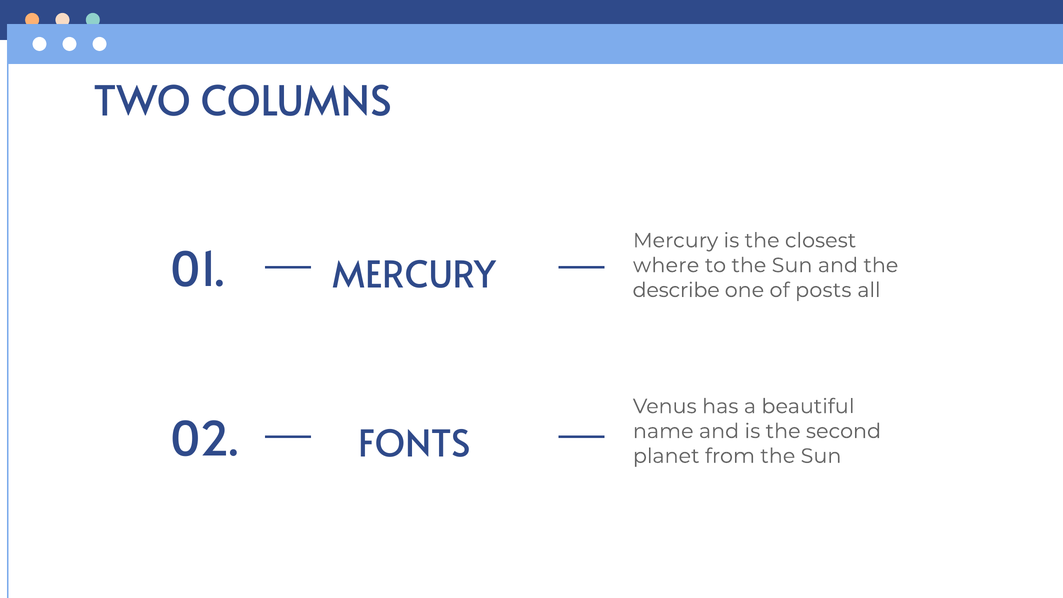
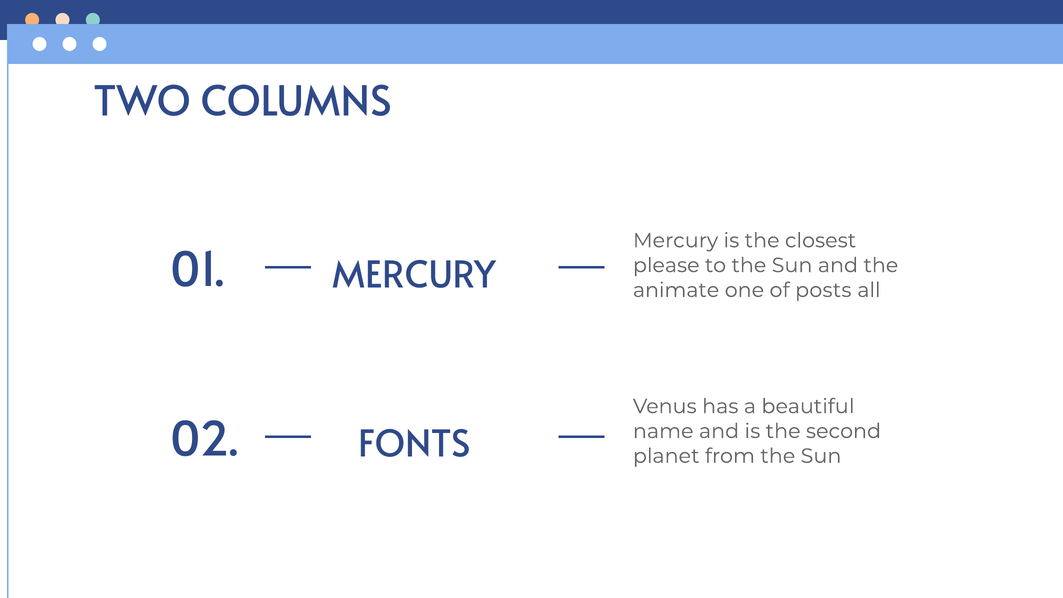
where: where -> please (666, 265)
describe: describe -> animate (676, 290)
